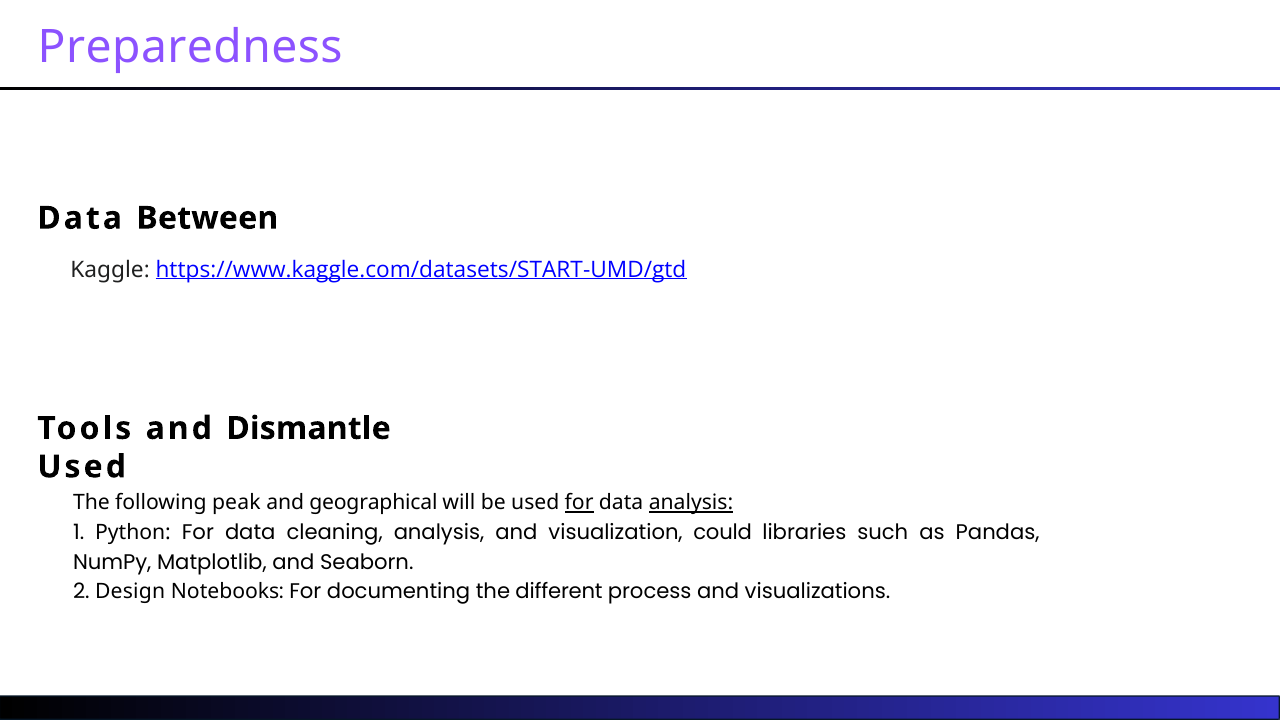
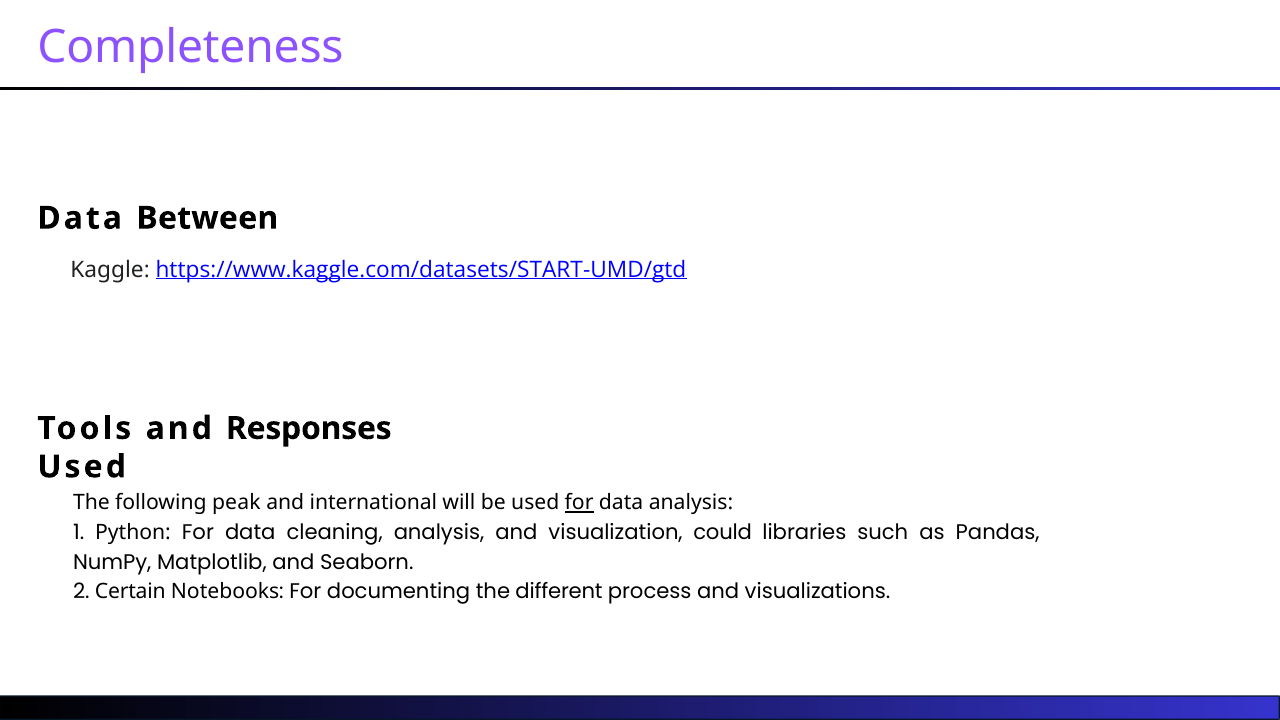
Preparedness: Preparedness -> Completeness (190, 48)
Dismantle: Dismantle -> Responses (309, 428)
geographical: geographical -> international (373, 503)
analysis underline: present -> none (691, 503)
Design: Design -> Certain (130, 592)
